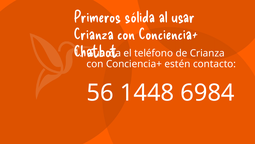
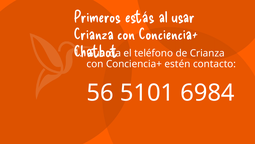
sólida: sólida -> estás (140, 17)
1448: 1448 -> 5101 (147, 93)
